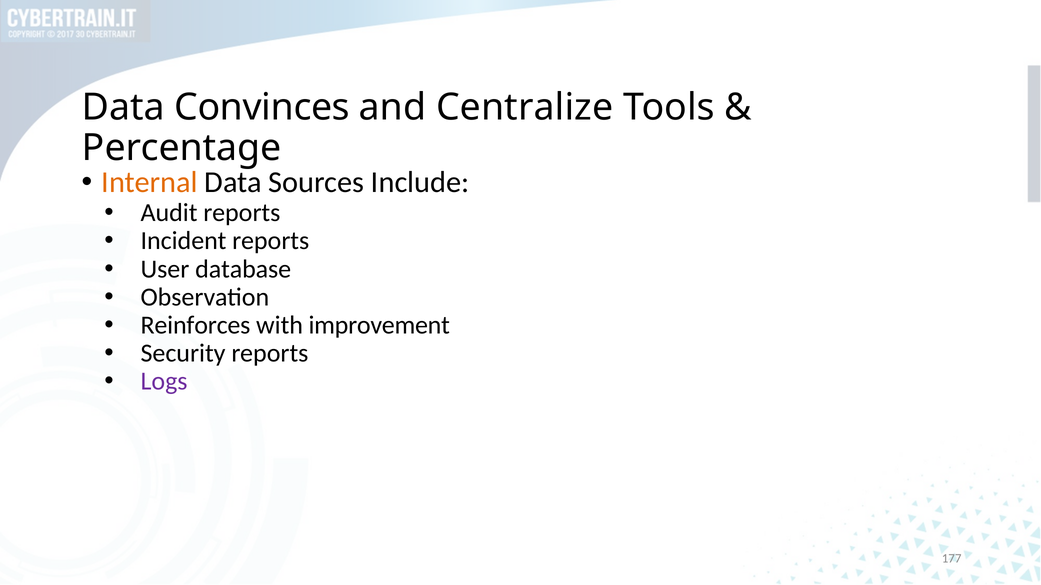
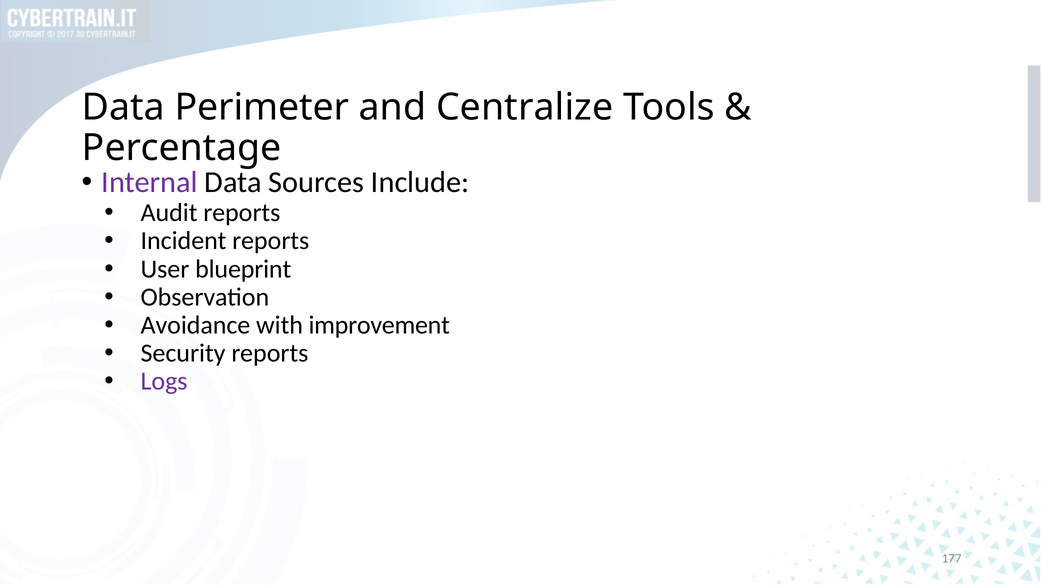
Convinces: Convinces -> Perimeter (262, 107)
Internal colour: orange -> purple (150, 183)
database: database -> blueprint (243, 269)
Reinforces: Reinforces -> Avoidance (195, 326)
